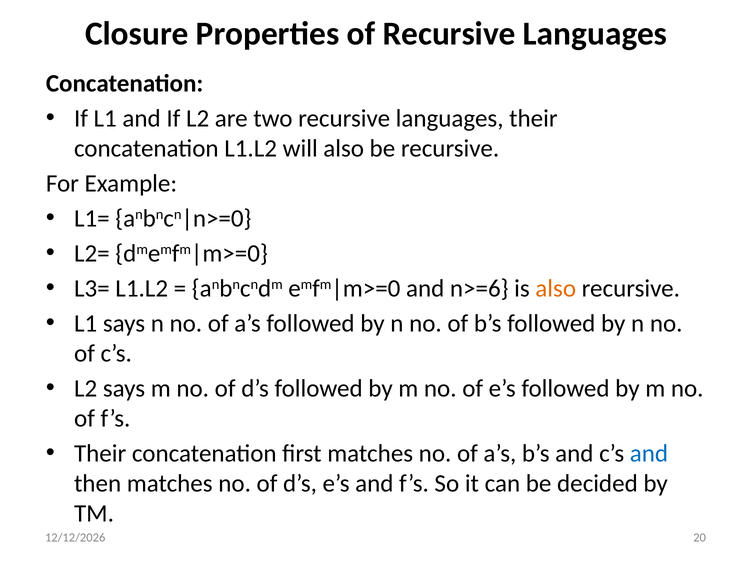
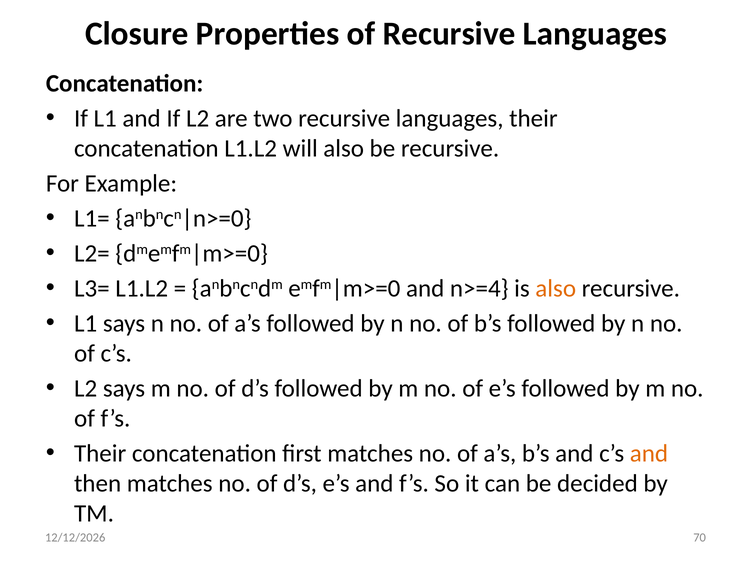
n>=6: n>=6 -> n>=4 (479, 289)
and colour: blue -> orange (649, 454)
20: 20 -> 70 (700, 538)
